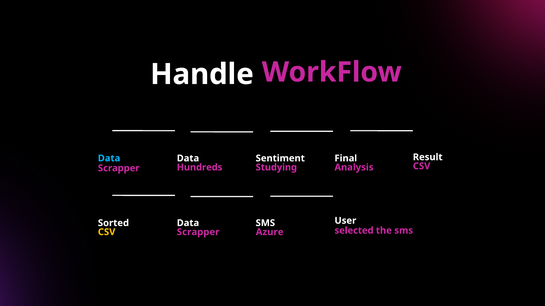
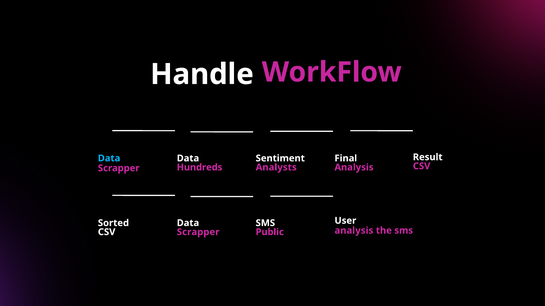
Studying: Studying -> Analysts (276, 168)
selected: selected -> analysis (354, 231)
CSV colour: yellow -> white (107, 232)
Azure: Azure -> Public (270, 232)
